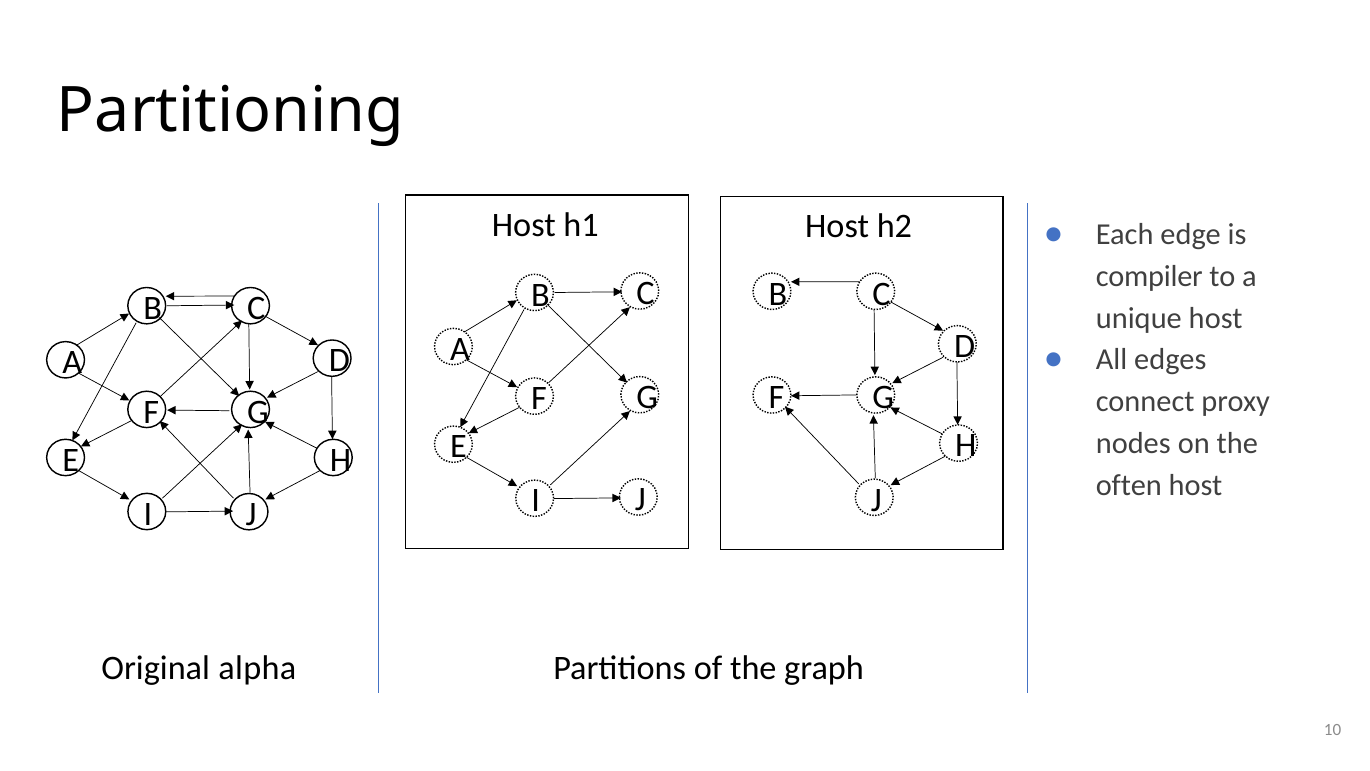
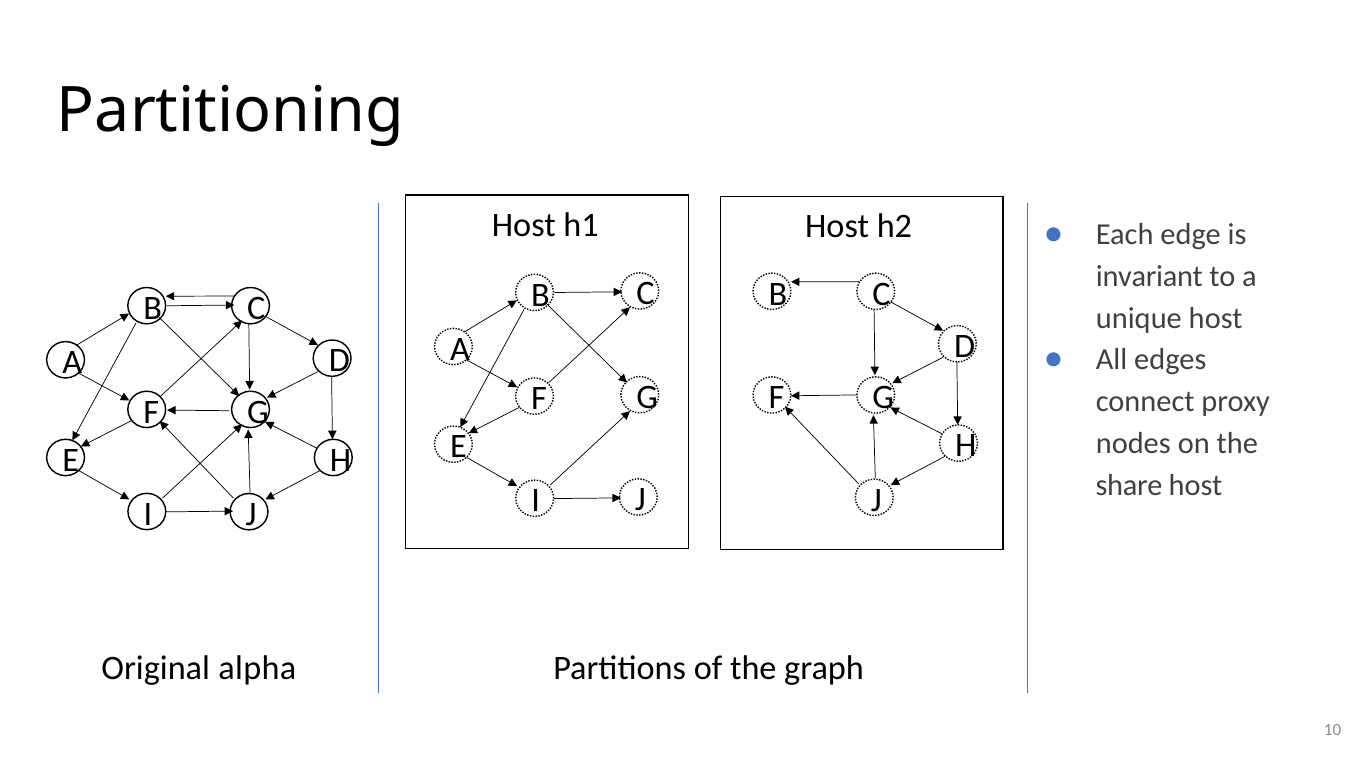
compiler: compiler -> invariant (1149, 276)
often: often -> share (1129, 485)
